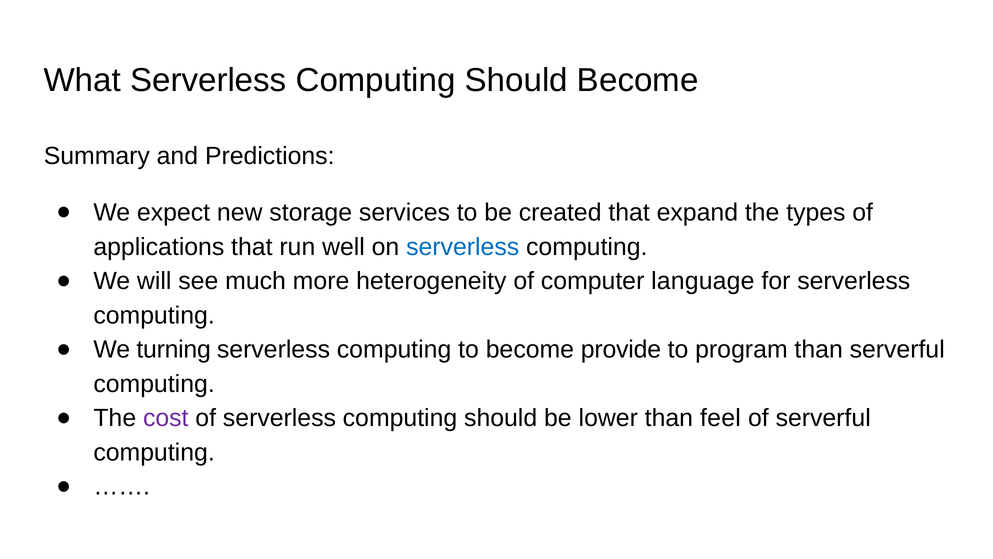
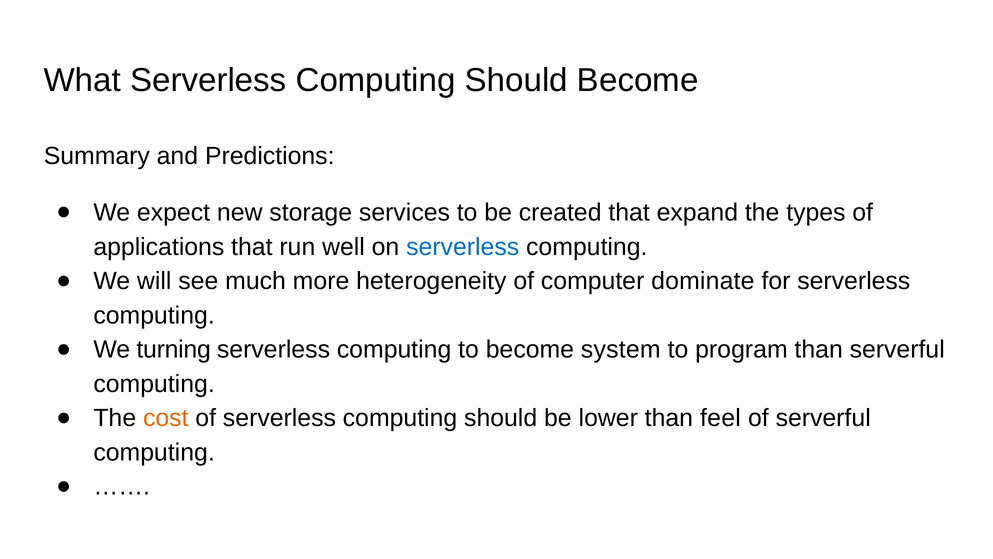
language: language -> dominate (703, 281)
provide: provide -> system (621, 349)
cost colour: purple -> orange (166, 418)
